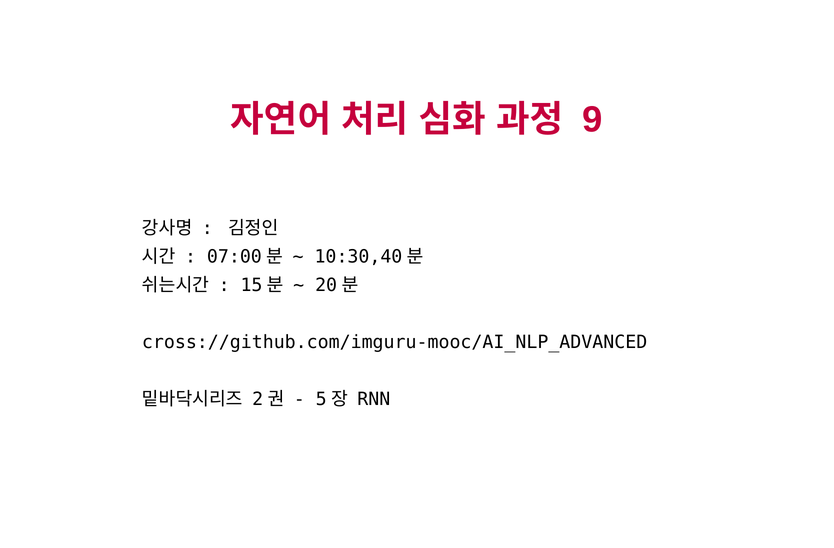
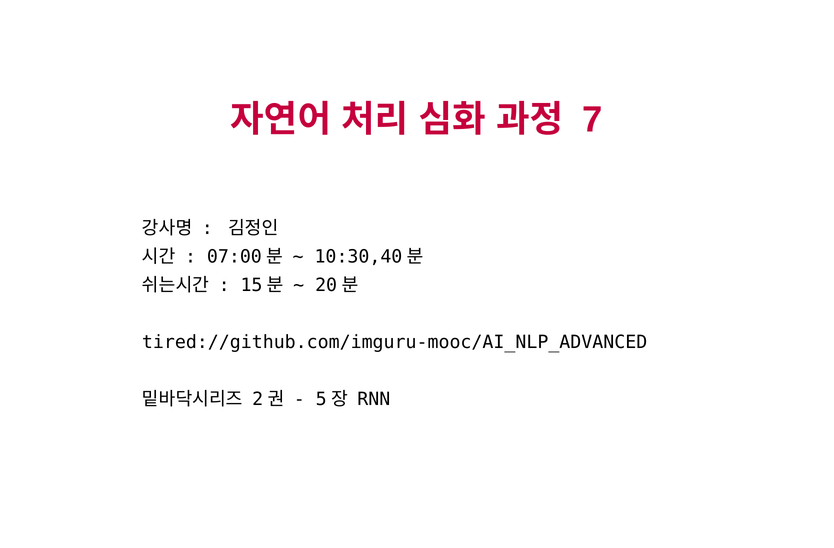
9: 9 -> 7 (593, 120)
cross://github.com/imguru-mooc/AI_NLP_ADVANCED: cross://github.com/imguru-mooc/AI_NLP_ADVANCED -> tired://github.com/imguru-mooc/AI_NLP_ADVANCED (395, 342)
